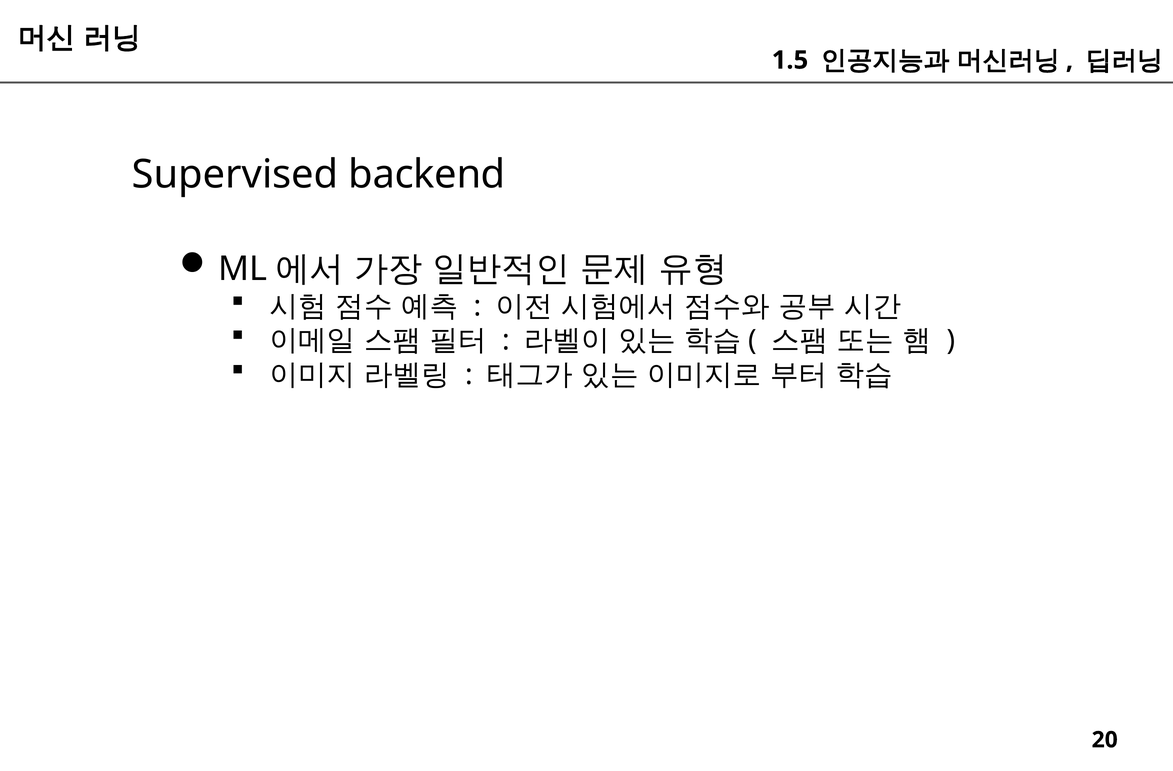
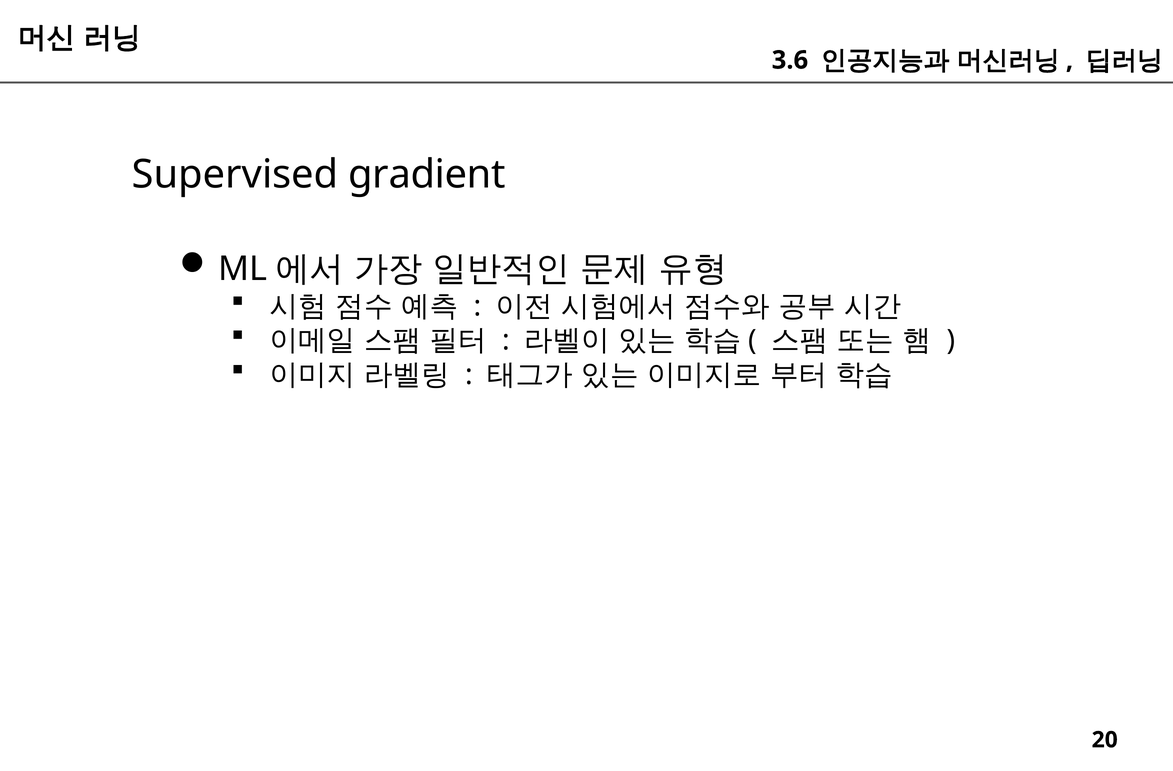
1.5: 1.5 -> 3.6 (790, 60)
backend: backend -> gradient (427, 174)
